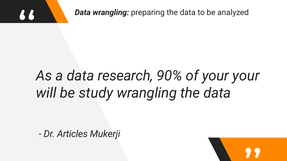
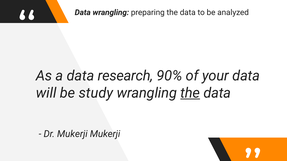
your your: your -> data (246, 76)
the underline: none -> present (190, 93)
Dr Articles: Articles -> Mukerji (72, 134)
